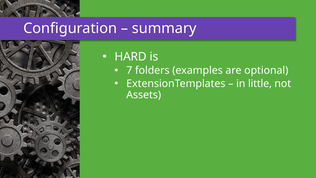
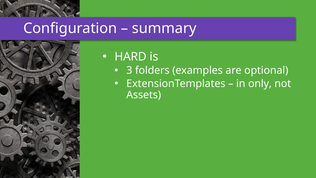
7: 7 -> 3 (129, 70)
little: little -> only (260, 83)
